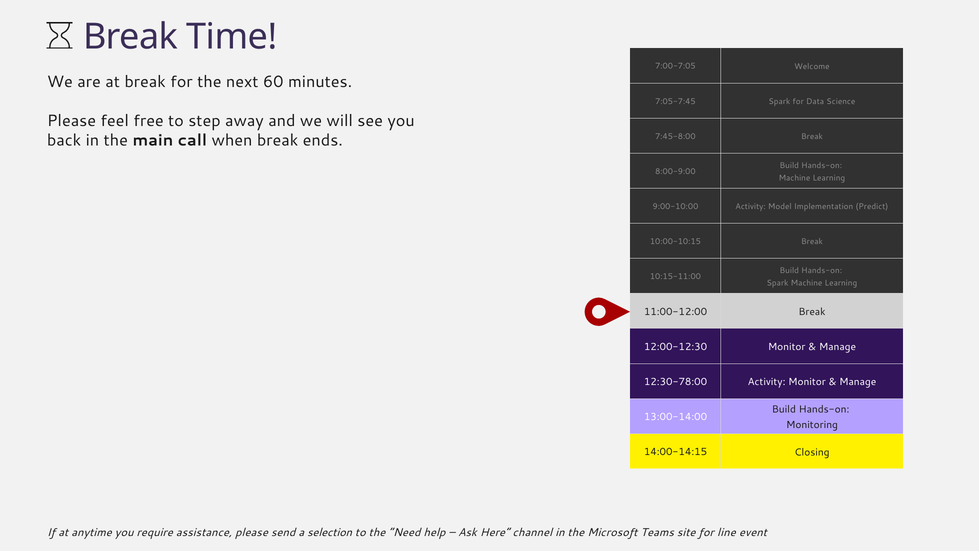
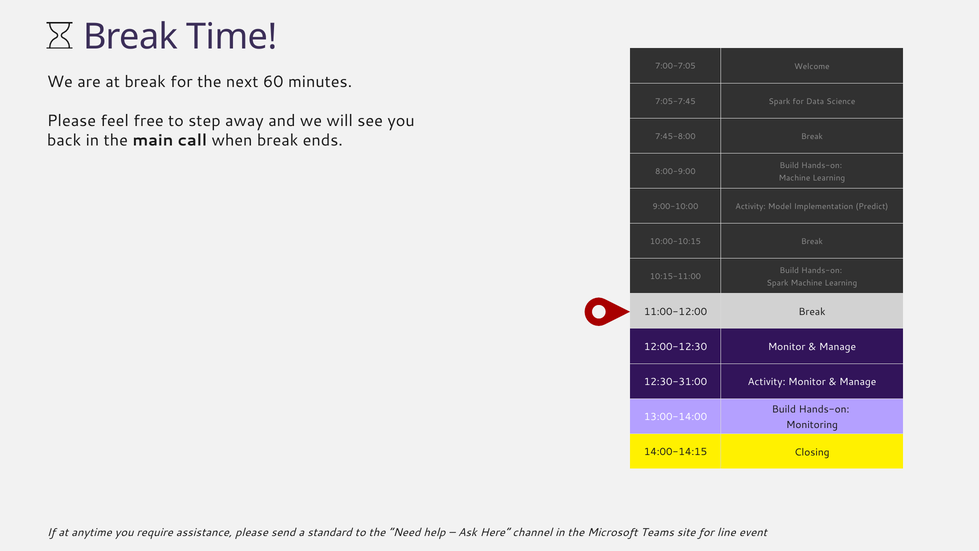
12:30-78:00: 12:30-78:00 -> 12:30-31:00 (676, 382)
selection: selection -> standard (330, 532)
